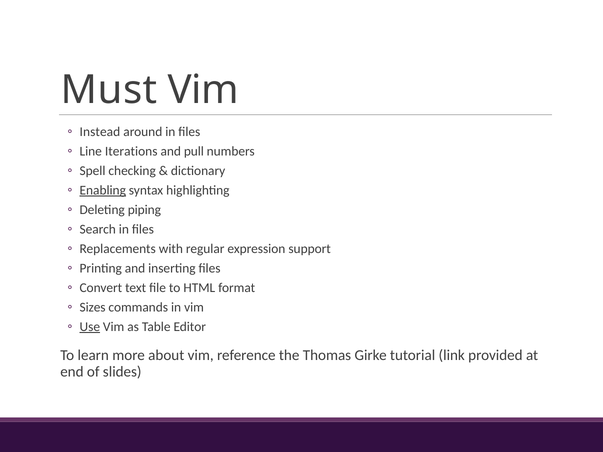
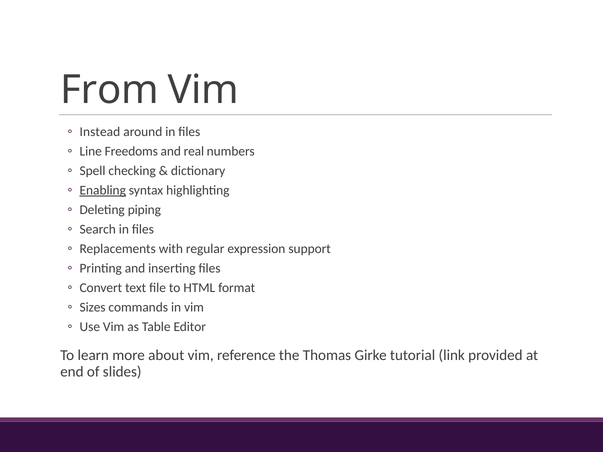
Must: Must -> From (109, 90)
Iterations: Iterations -> Freedoms (131, 151)
pull: pull -> real (194, 151)
Use underline: present -> none (90, 327)
